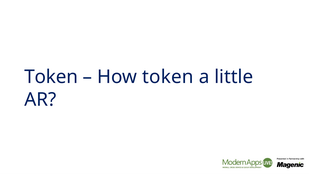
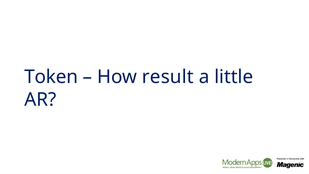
How token: token -> result (168, 77)
